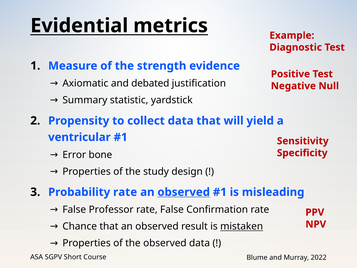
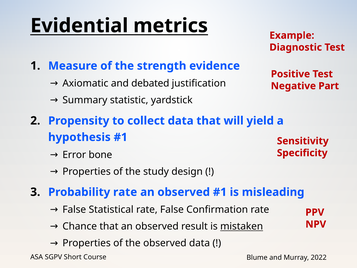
Null: Null -> Part (329, 86)
ventricular: ventricular -> hypothesis (79, 137)
observed underline: present -> none (184, 192)
Professor: Professor -> Statistical (111, 209)
